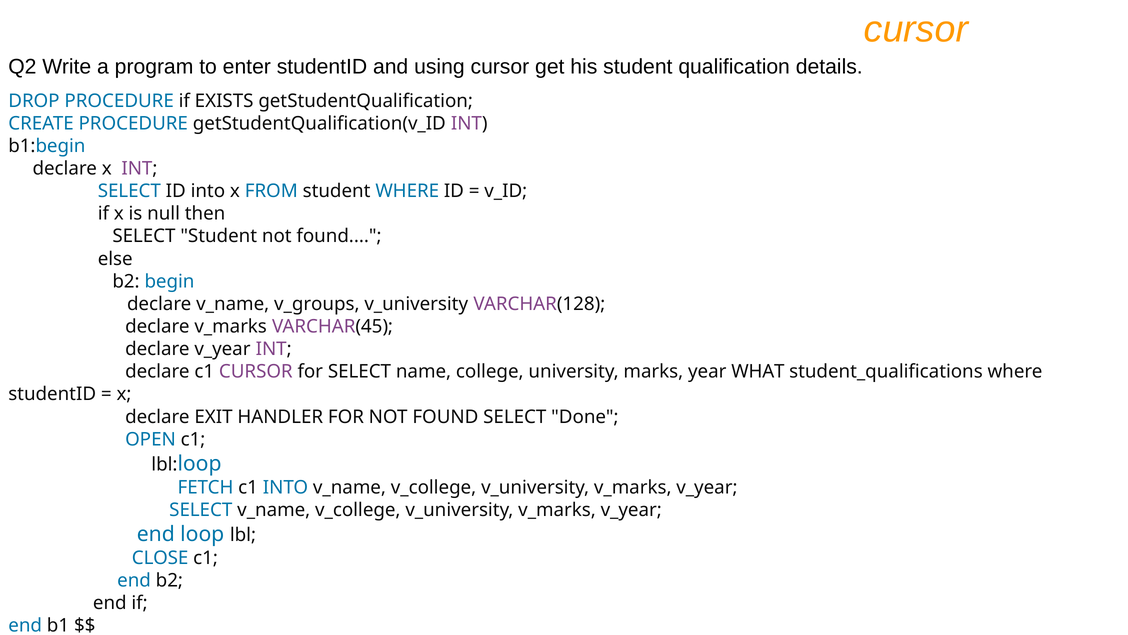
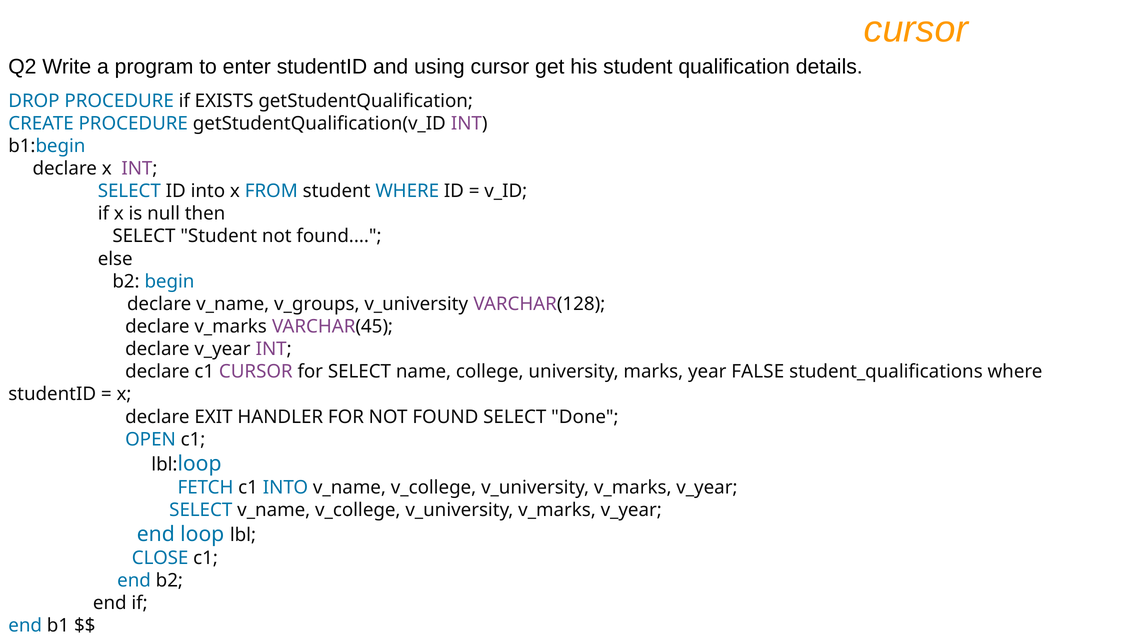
WHAT: WHAT -> FALSE (758, 371)
